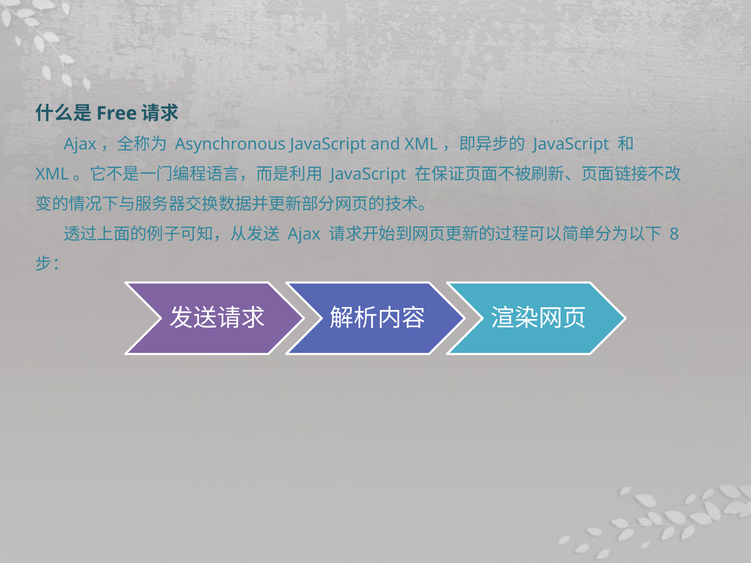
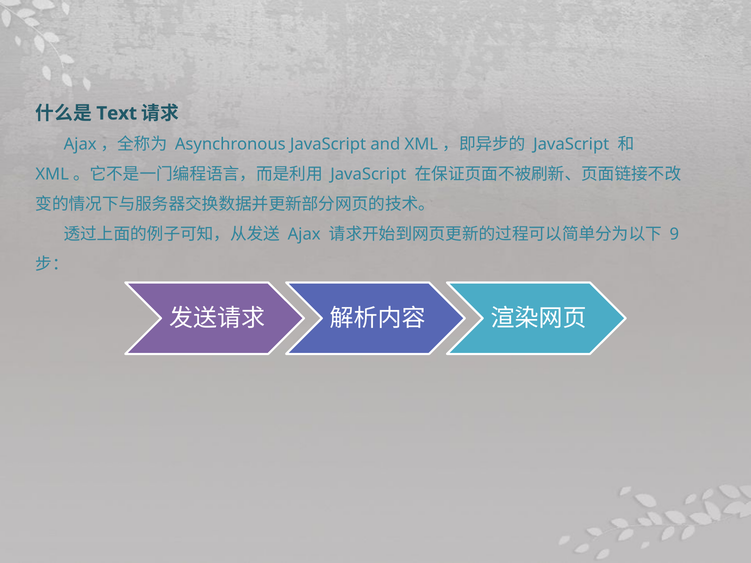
Free: Free -> Text (117, 113)
8: 8 -> 9 (674, 235)
